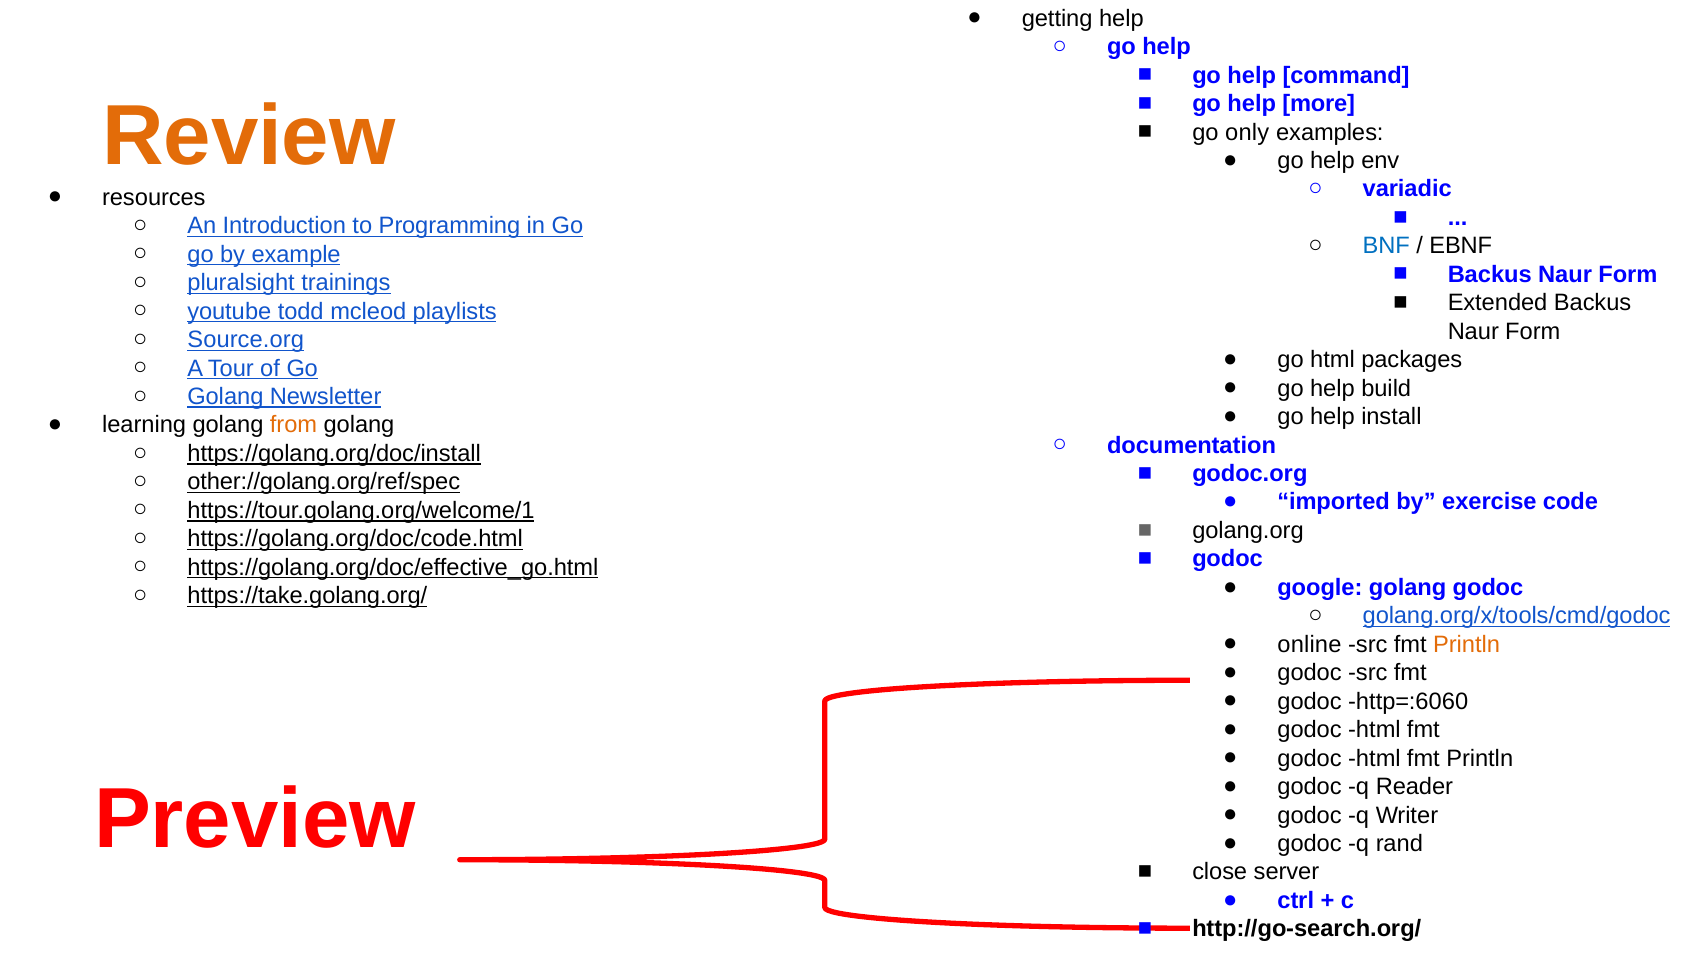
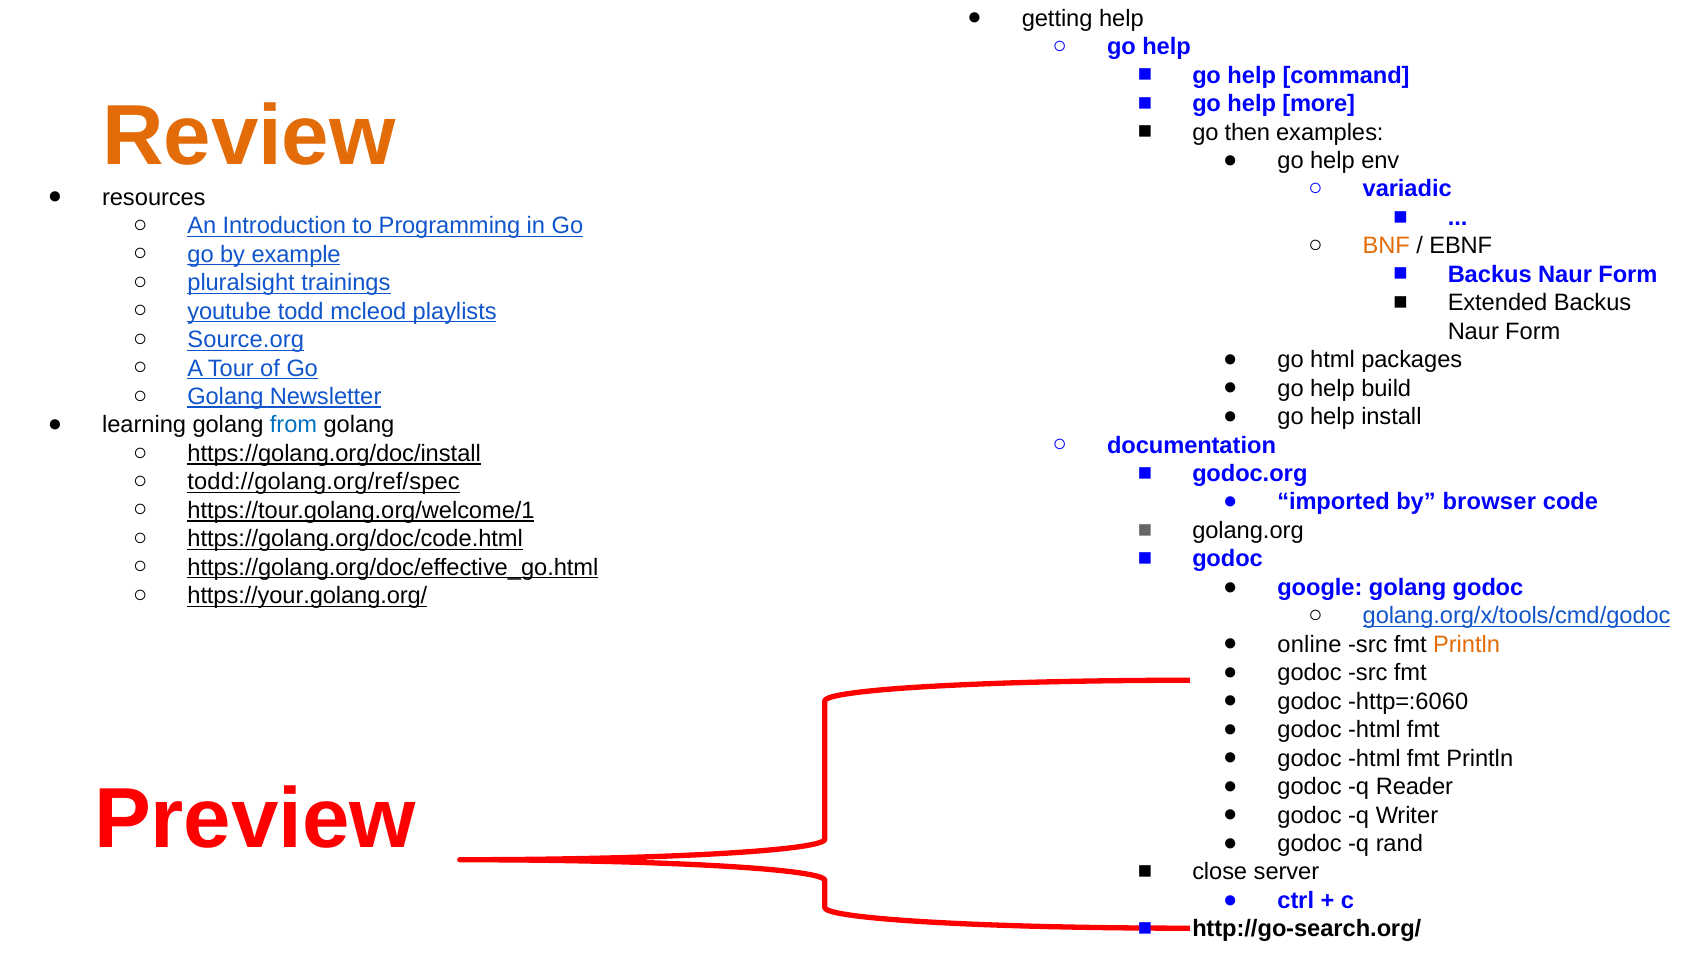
only: only -> then (1247, 132)
BNF colour: blue -> orange (1386, 246)
from colour: orange -> blue (294, 425)
other://golang.org/ref/spec: other://golang.org/ref/spec -> todd://golang.org/ref/spec (324, 482)
exercise: exercise -> browser (1489, 502)
https://take.golang.org/: https://take.golang.org/ -> https://your.golang.org/ (307, 596)
